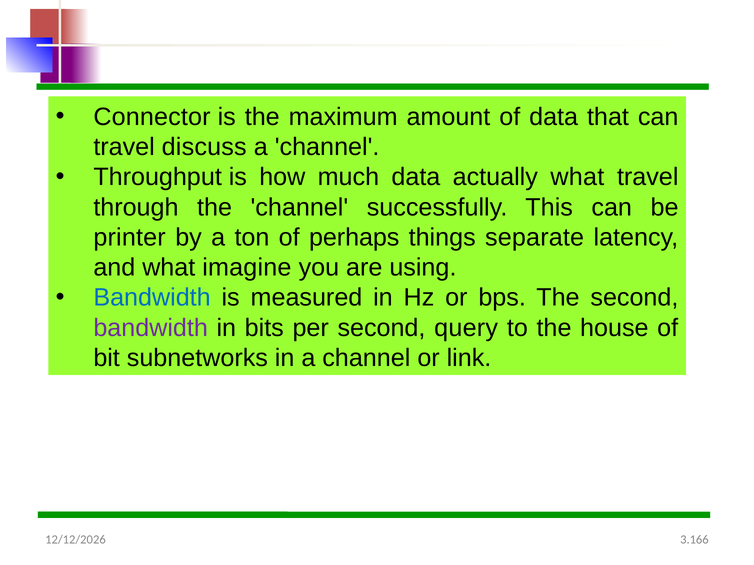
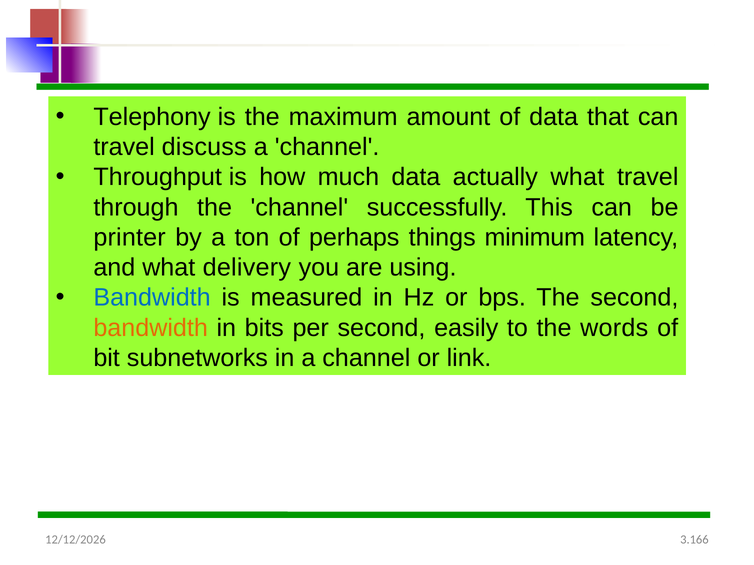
Connector: Connector -> Telephony (152, 117)
separate: separate -> minimum (535, 238)
imagine: imagine -> delivery (247, 268)
bandwidth colour: purple -> orange (151, 328)
query: query -> easily (466, 328)
house: house -> words (614, 328)
